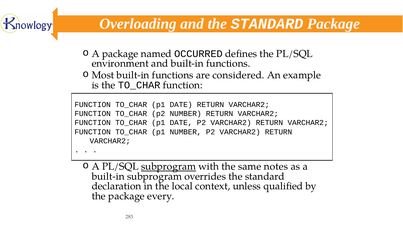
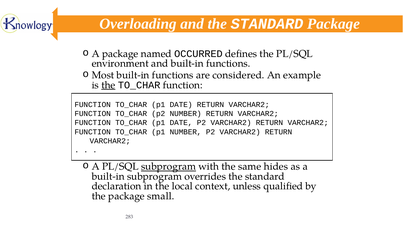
the underline: none -> present (108, 85)
notes: notes -> hides (276, 166)
every: every -> small (161, 196)
